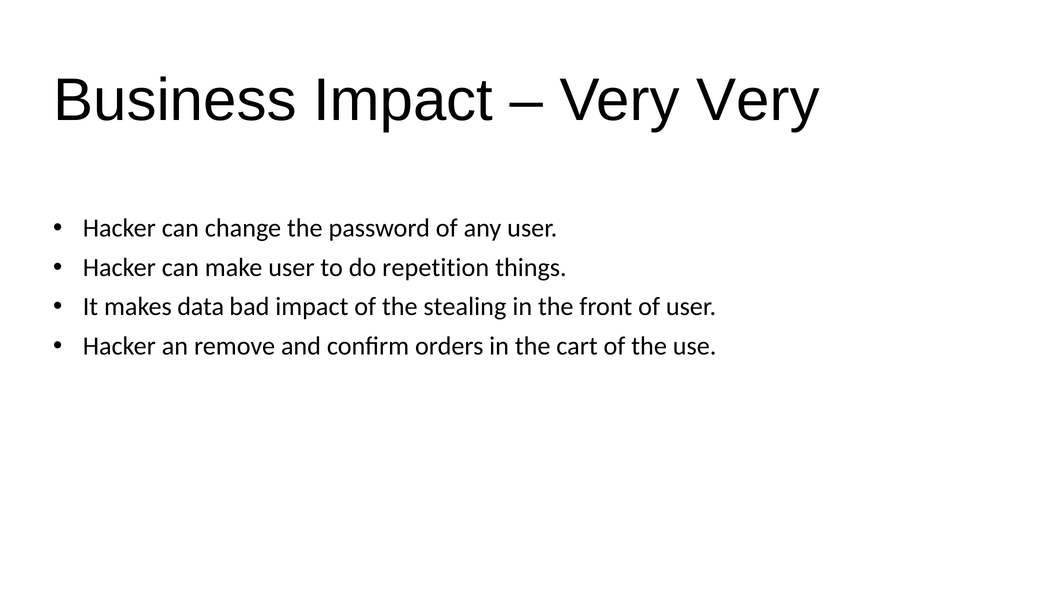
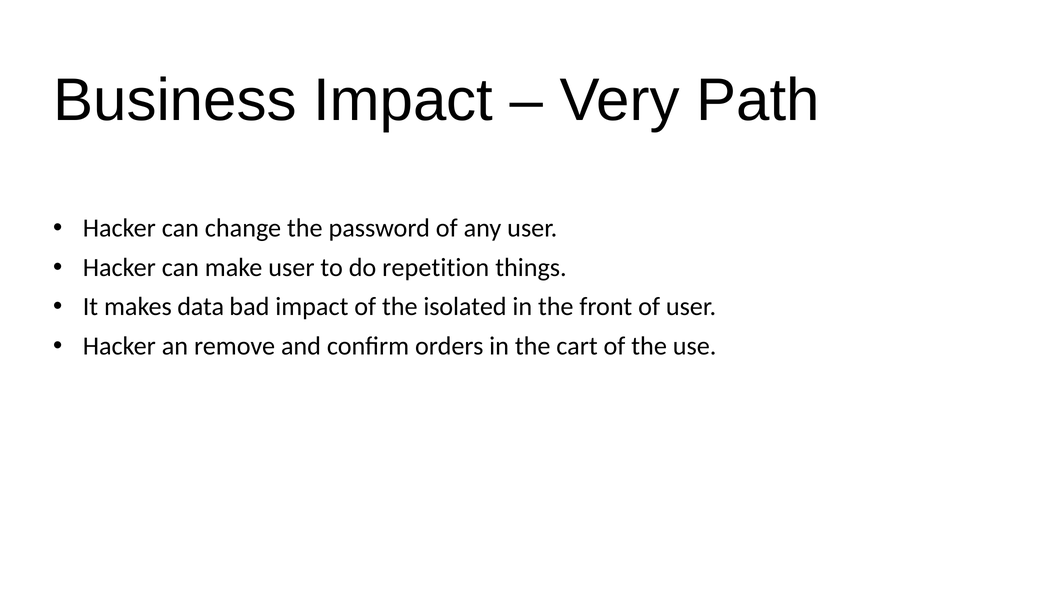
Very Very: Very -> Path (758, 100)
stealing: stealing -> isolated (465, 306)
